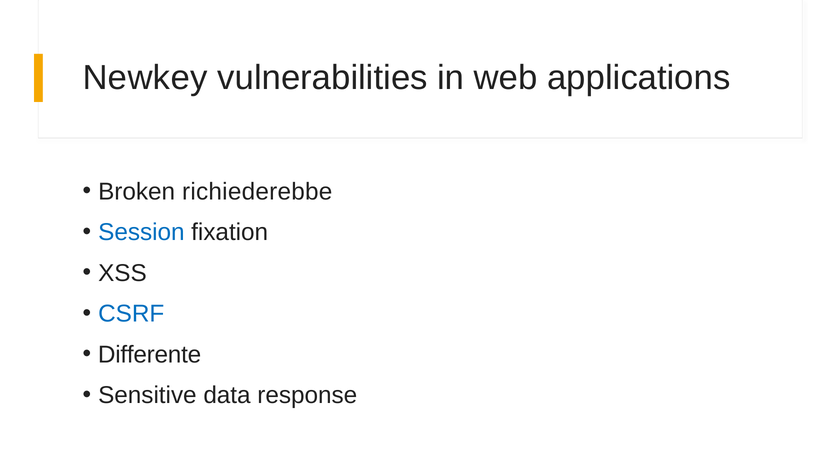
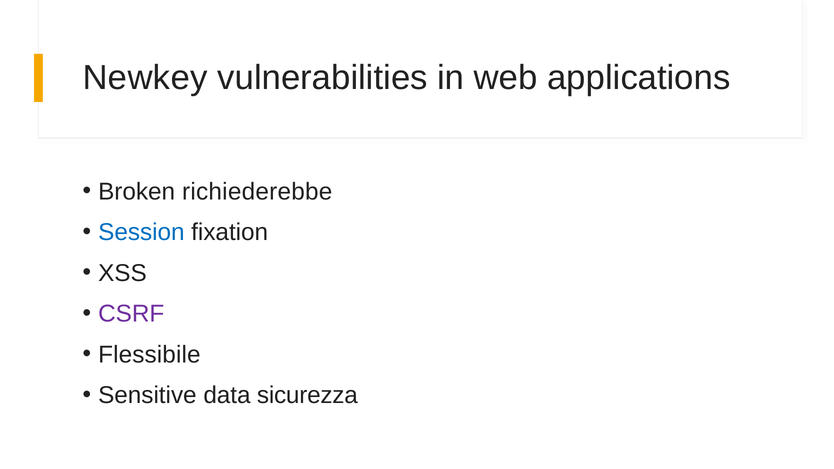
CSRF colour: blue -> purple (131, 314)
Differente: Differente -> Flessibile (149, 355)
response: response -> sicurezza (307, 395)
